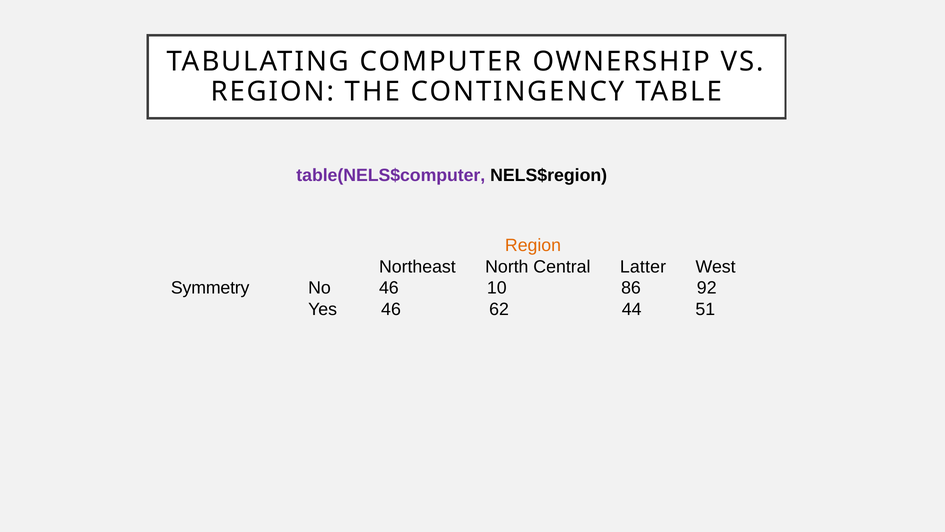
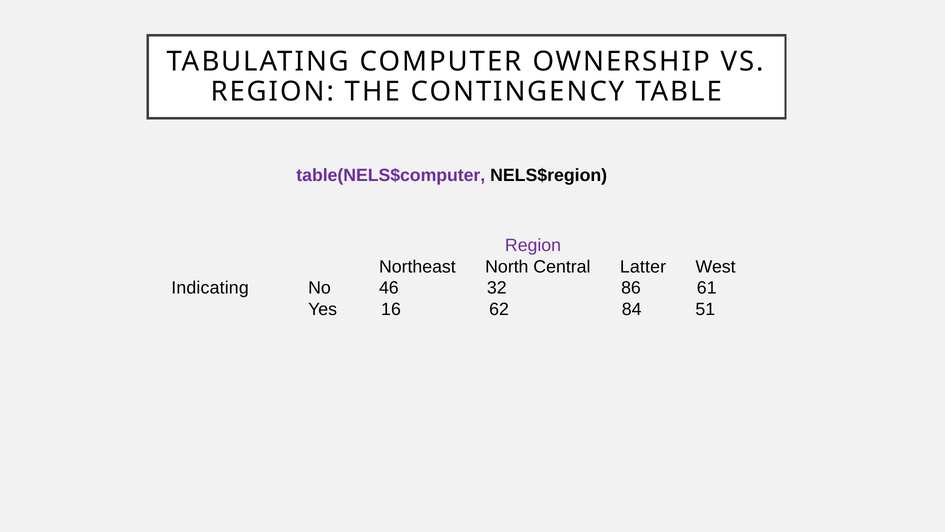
Region colour: orange -> purple (533, 245)
Symmetry: Symmetry -> Indicating (210, 288)
10: 10 -> 32 (497, 288)
92: 92 -> 61 (707, 288)
Yes 46: 46 -> 16 (391, 309)
44: 44 -> 84 (632, 309)
